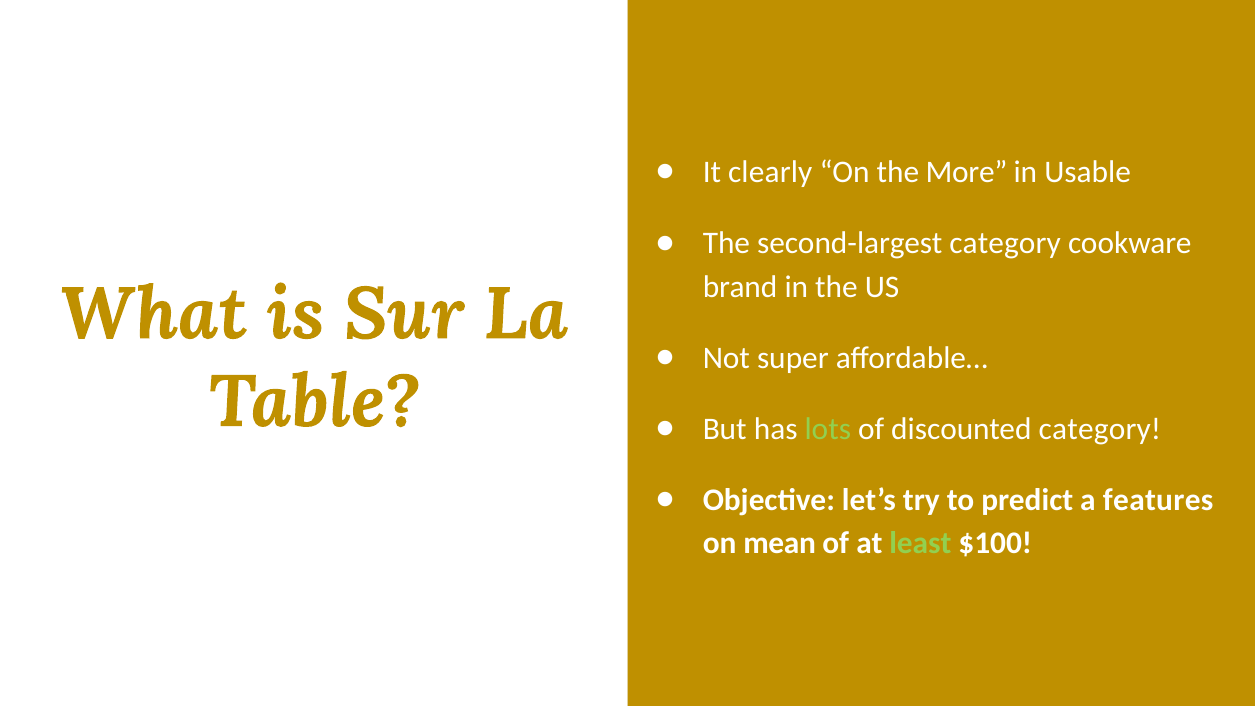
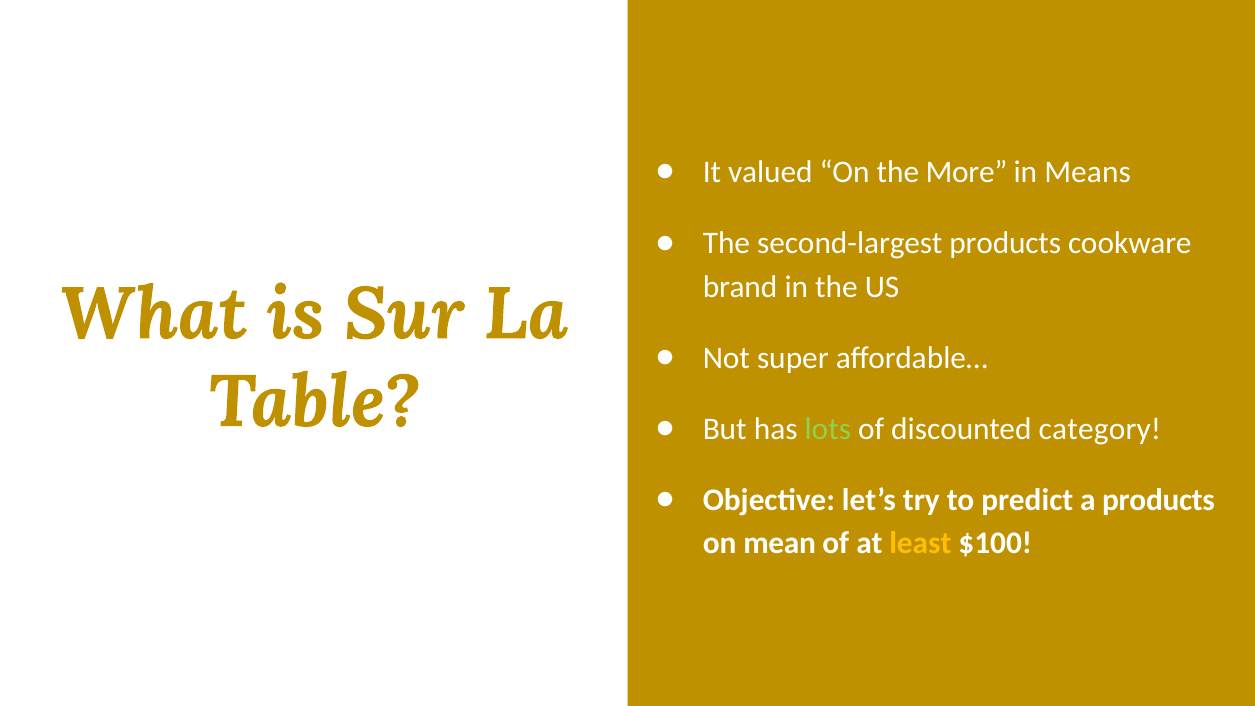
clearly: clearly -> valued (770, 172)
Usable: Usable -> Means (1088, 172)
second-largest category: category -> products (1005, 244)
a features: features -> products (1159, 500)
least colour: light green -> yellow (920, 544)
